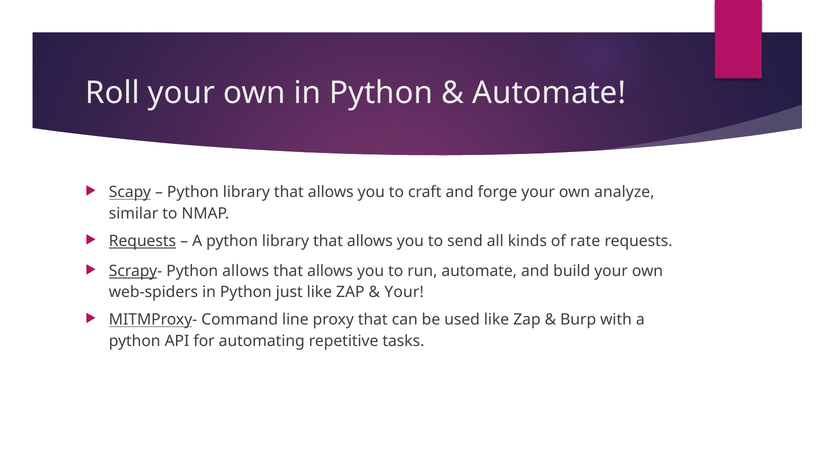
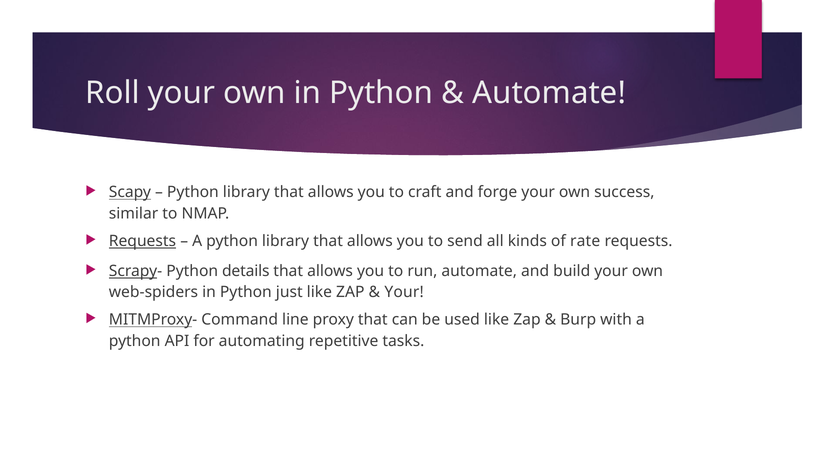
analyze: analyze -> success (624, 192)
Python allows: allows -> details (246, 271)
